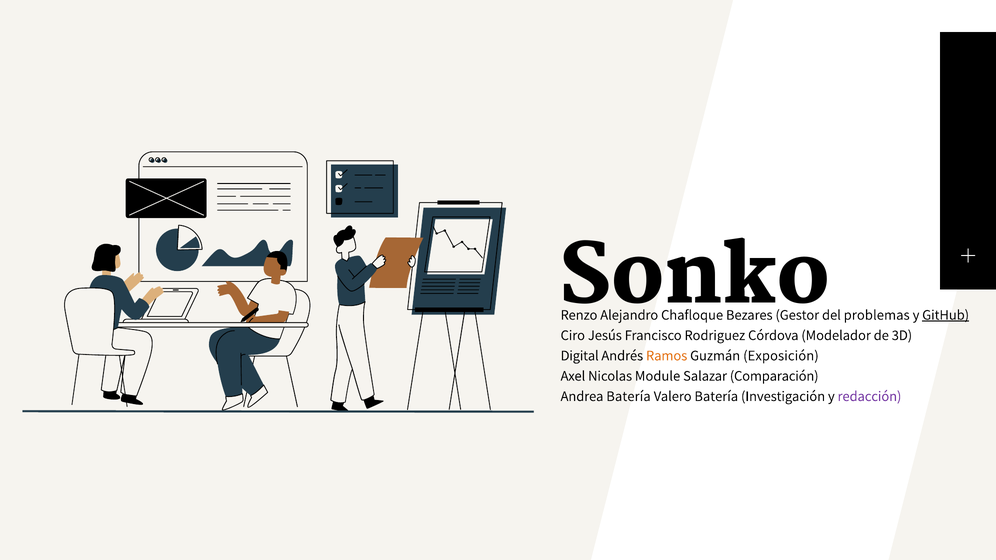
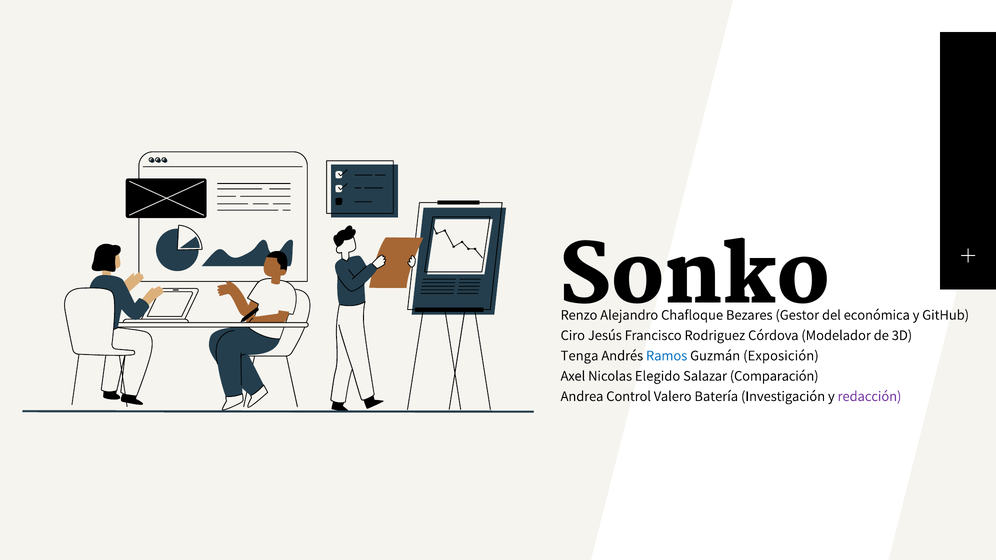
problemas: problemas -> económica (877, 315)
GitHub underline: present -> none (946, 315)
Digital: Digital -> Tenga (579, 356)
Ramos colour: orange -> blue (667, 356)
Module: Module -> Elegido (658, 376)
Andrea Batería: Batería -> Control (629, 396)
